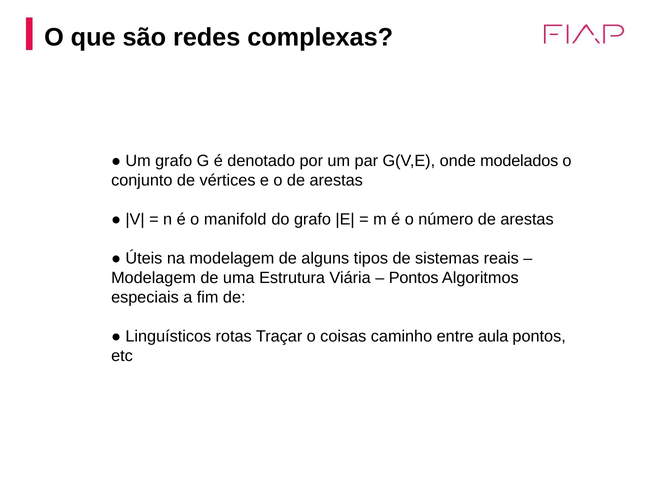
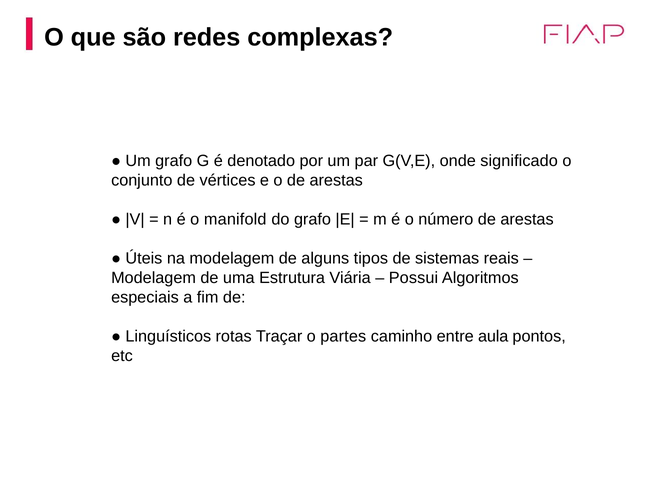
modelados: modelados -> significado (519, 161)
Pontos: Pontos -> Possui (414, 278)
coisas: coisas -> partes (343, 336)
